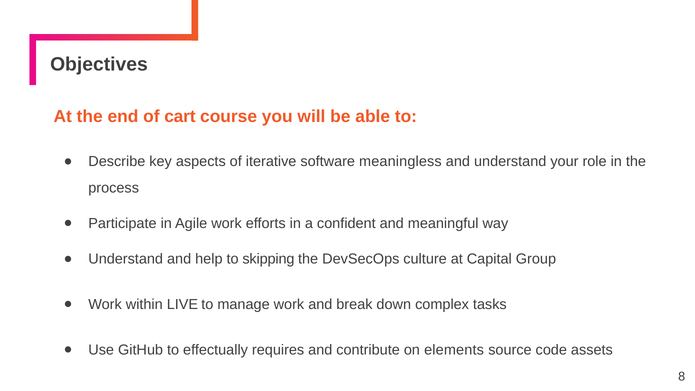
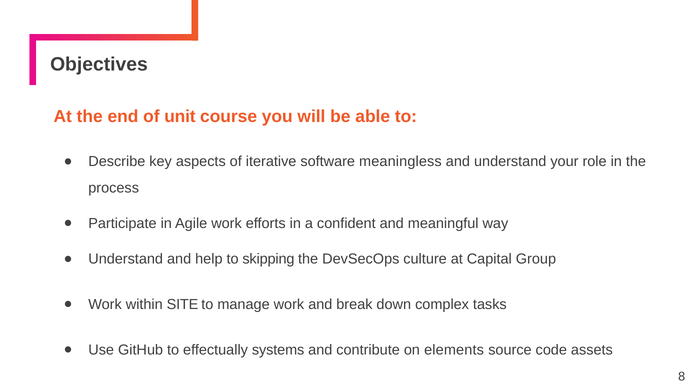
cart: cart -> unit (180, 117)
LIVE: LIVE -> SITE (182, 304)
requires: requires -> systems (278, 350)
